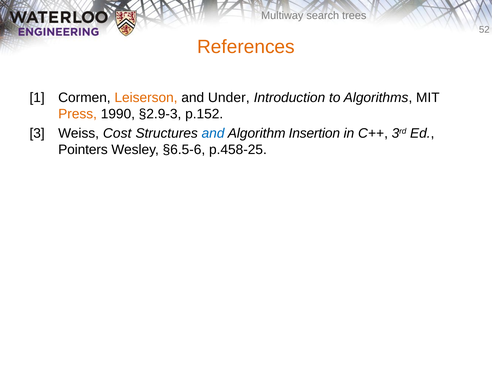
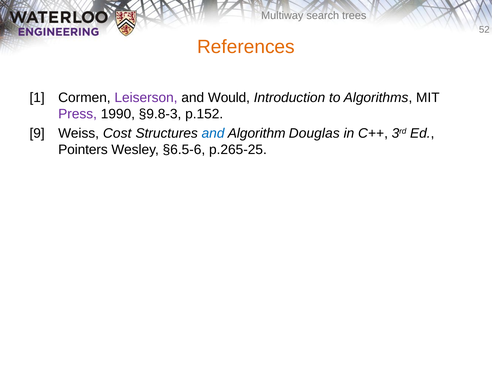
Leiserson colour: orange -> purple (146, 98)
Under: Under -> Would (229, 98)
Press colour: orange -> purple (78, 114)
§2.9-3: §2.9-3 -> §9.8-3 (160, 114)
3: 3 -> 9 (37, 133)
Insertion: Insertion -> Douglas (314, 133)
p.458-25: p.458-25 -> p.265-25 (238, 150)
